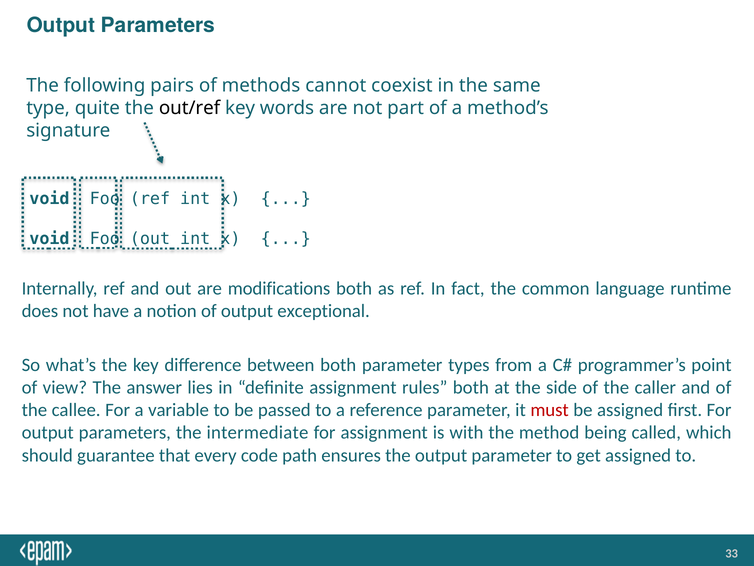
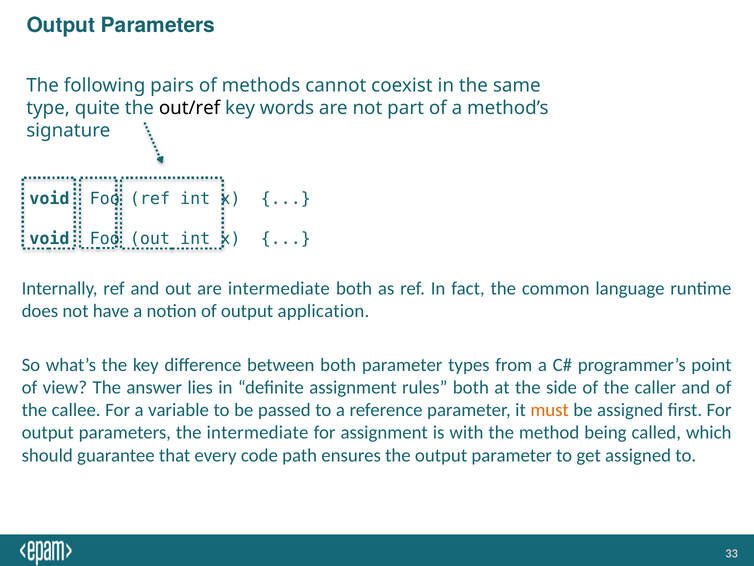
are modifications: modifications -> intermediate (279, 288)
exceptional: exceptional -> application (323, 311)
must colour: red -> orange (550, 410)
